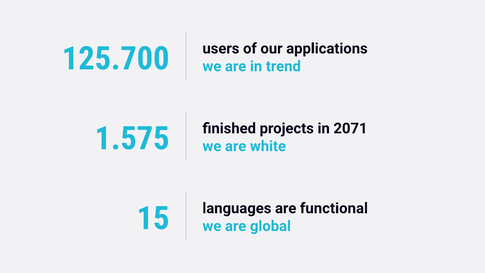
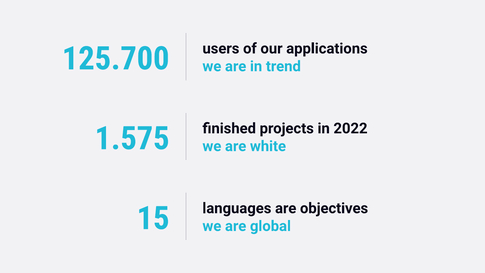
2071: 2071 -> 2022 (350, 128)
functional: functional -> objectives (334, 208)
